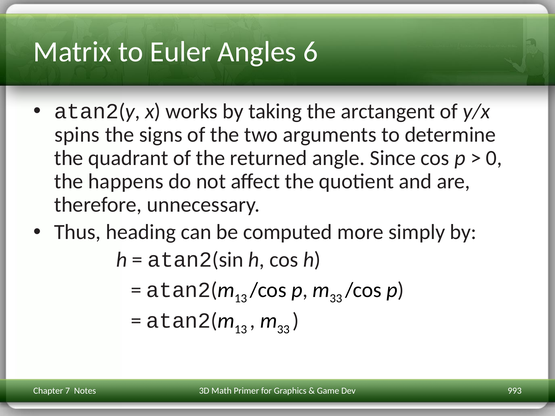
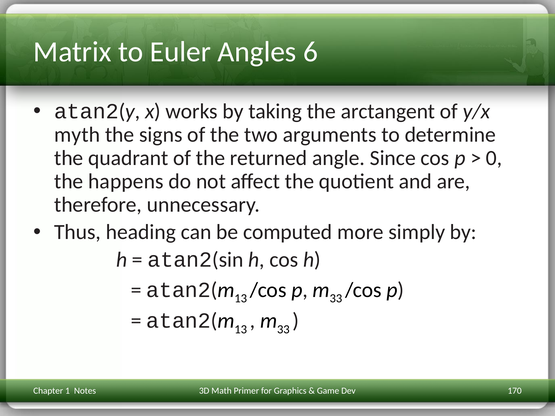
spins: spins -> myth (77, 135)
993: 993 -> 170 (515, 391)
7: 7 -> 1 (68, 391)
